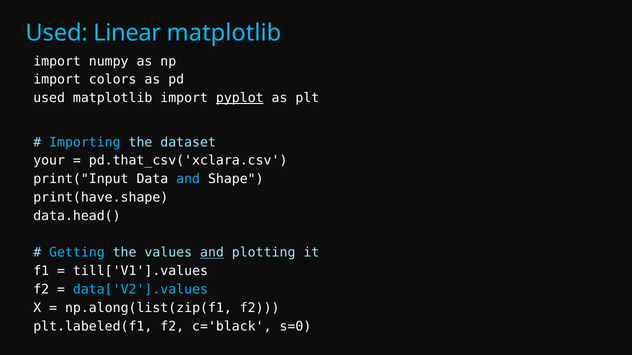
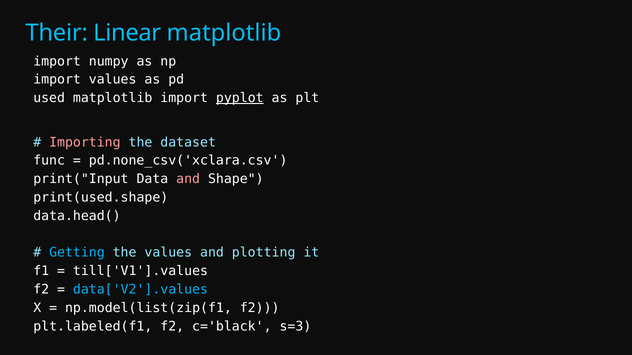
Used: Used -> Their (57, 33)
import colors: colors -> values (113, 80)
Importing colour: light blue -> pink (85, 142)
your: your -> func (49, 161)
pd.that_csv('xclara.csv: pd.that_csv('xclara.csv -> pd.none_csv('xclara.csv (188, 161)
and colour: light blue -> pink (188, 179)
print(have.shape: print(have.shape -> print(used.shape (101, 198)
and underline: present -> none (212, 253)
np.along(list(zip(f1: np.along(list(zip(f1 -> np.model(list(zip(f1 (148, 308)
s=0: s=0 -> s=3 (295, 327)
